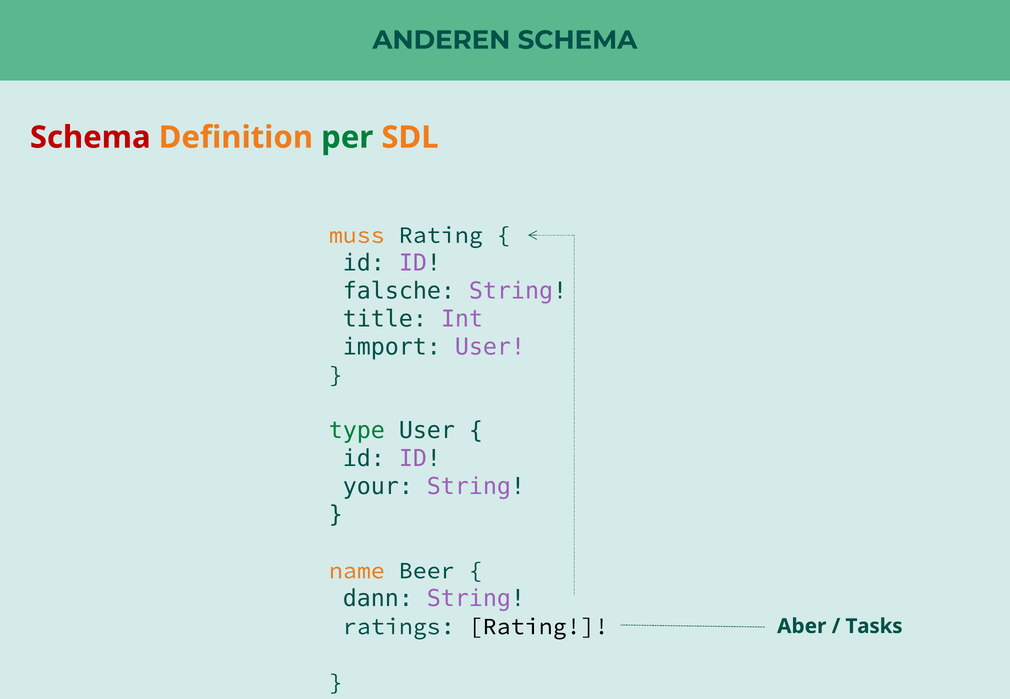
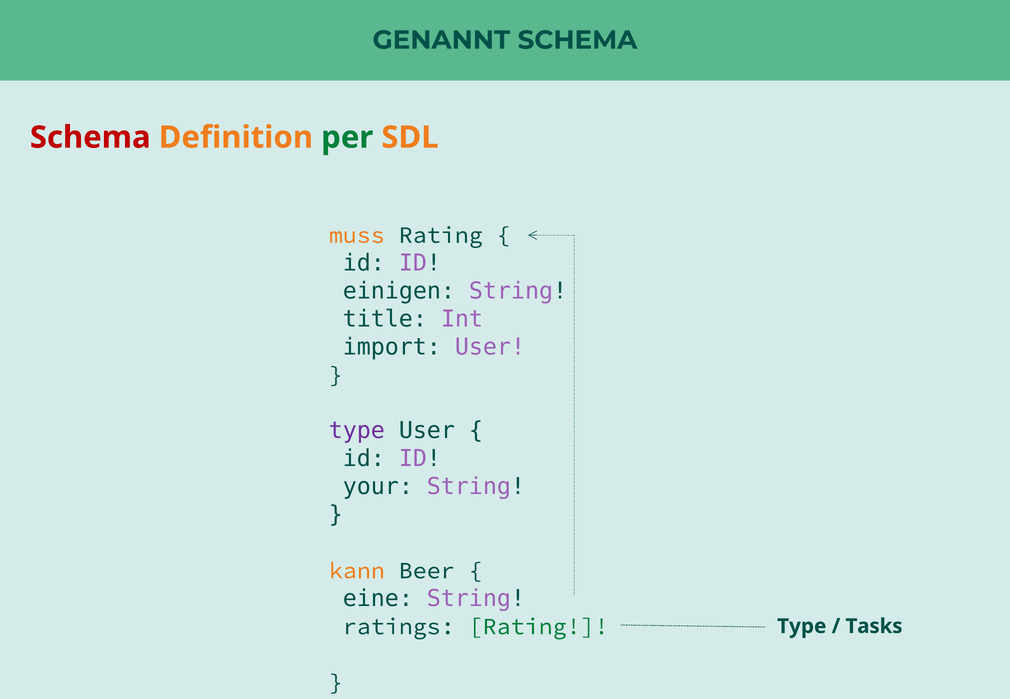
ANDEREN: ANDEREN -> GENANNT (441, 40)
falsche: falsche -> einigen (399, 291)
type colour: green -> purple (357, 431)
name: name -> kann (357, 571)
dann: dann -> eine (378, 599)
Rating colour: black -> green (539, 627)
Aber: Aber -> Type (802, 626)
